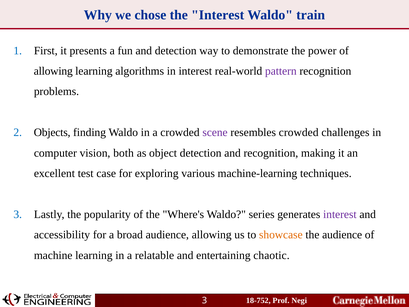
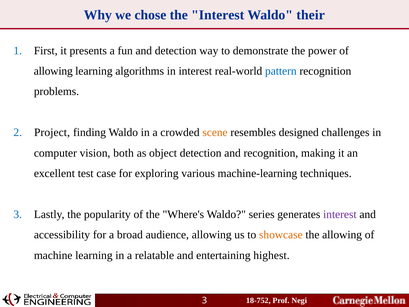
train: train -> their (311, 15)
pattern colour: purple -> blue (281, 71)
Objects: Objects -> Project (52, 132)
scene colour: purple -> orange (215, 132)
resembles crowded: crowded -> designed (299, 132)
the audience: audience -> allowing (342, 235)
chaotic: chaotic -> highest (271, 255)
